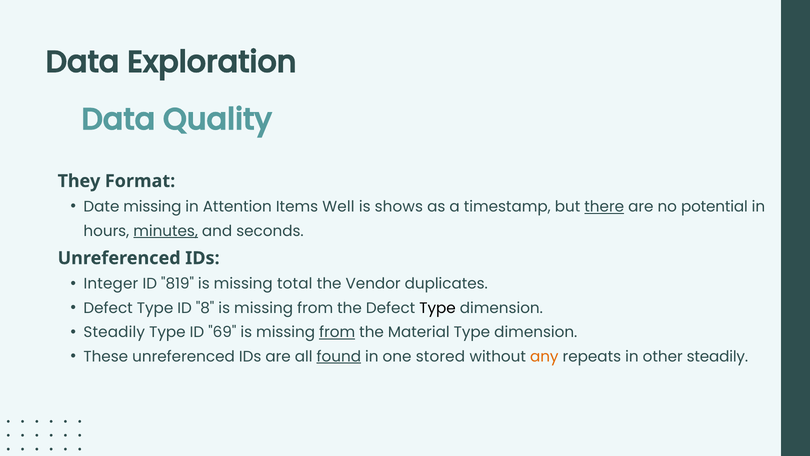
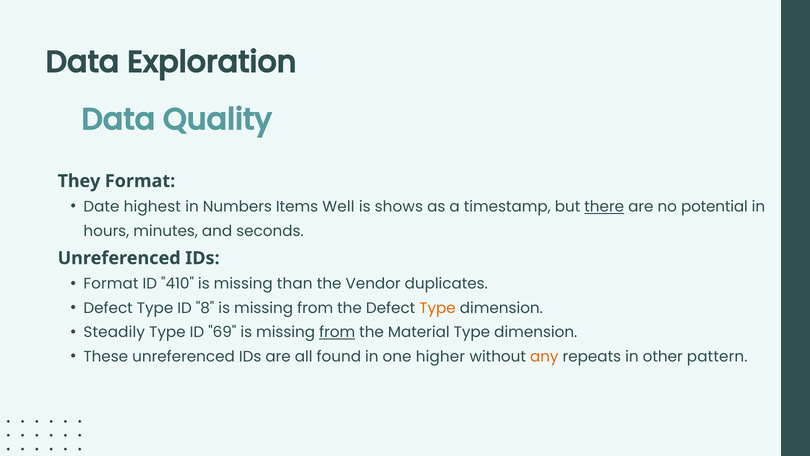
Date missing: missing -> highest (152, 207)
Attention: Attention -> Numbers (237, 207)
minutes underline: present -> none (166, 231)
Integer: Integer -> Format (111, 284)
819: 819 -> 410 (178, 284)
total: total -> than (295, 284)
Type colour: black -> orange (438, 308)
found underline: present -> none (339, 356)
stored: stored -> higher (440, 356)
other steadily: steadily -> pattern (717, 356)
